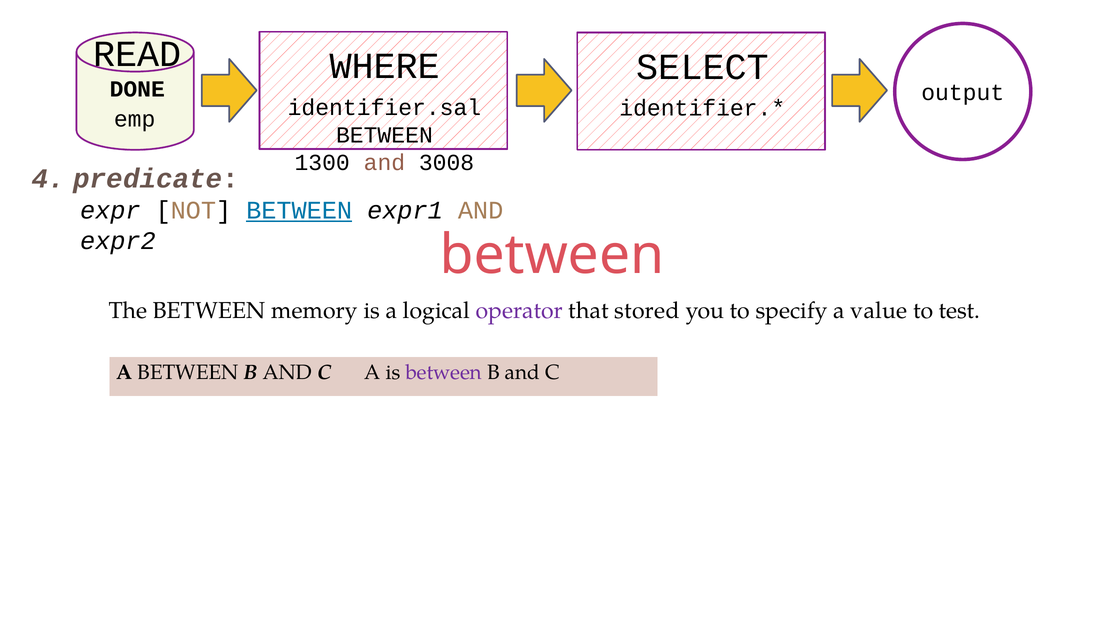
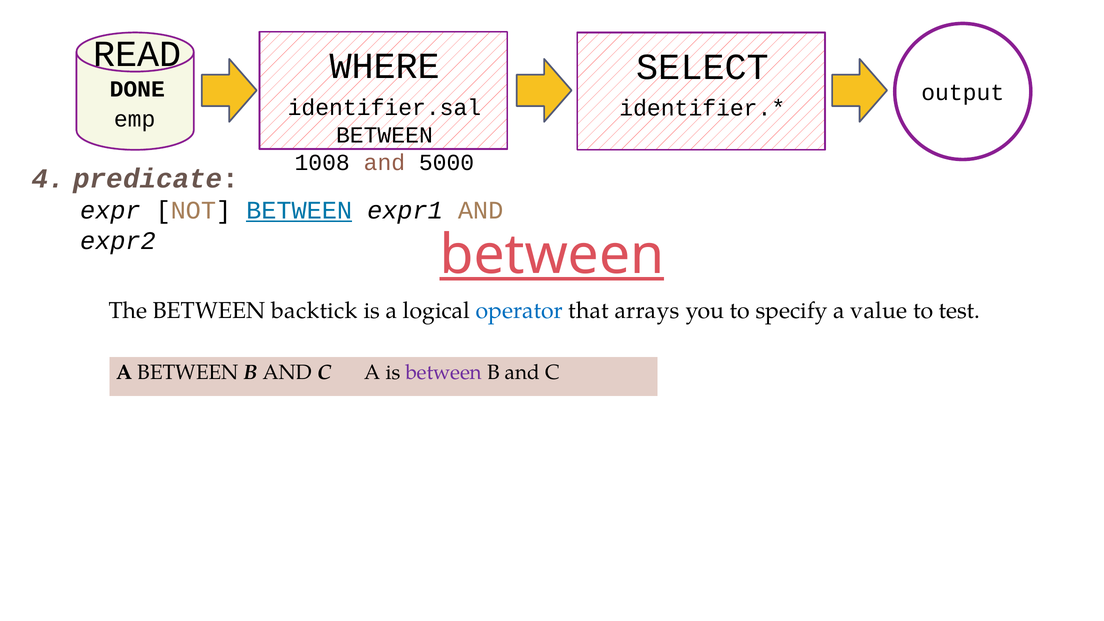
1300: 1300 -> 1008 (322, 163)
3008: 3008 -> 5000 (447, 163)
between underline: none -> present (552, 255)
memory: memory -> backtick (314, 310)
operator colour: purple -> blue (519, 310)
stored: stored -> arrays (647, 310)
